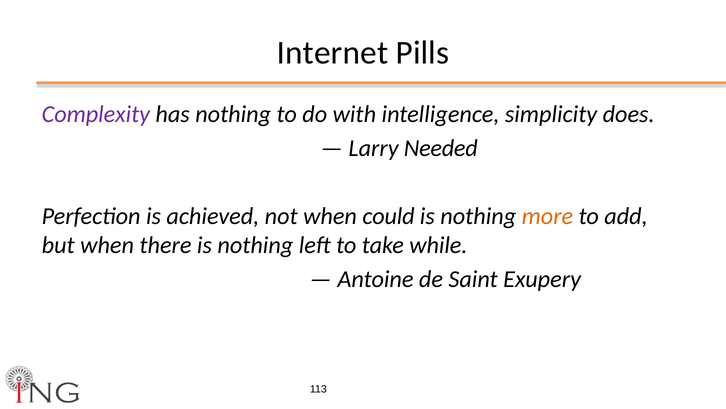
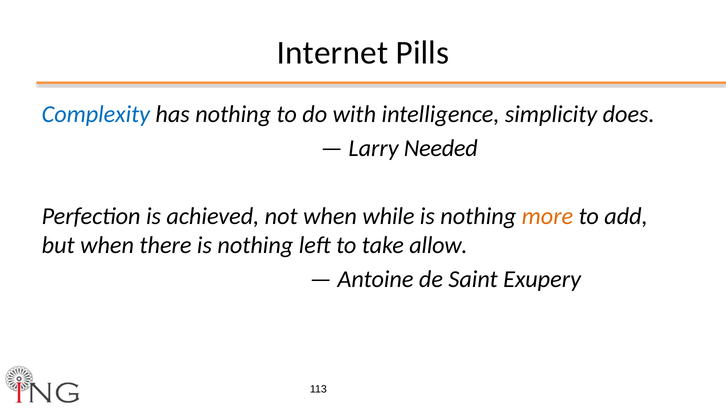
Complexity colour: purple -> blue (96, 114)
could: could -> while (388, 216)
while: while -> allow (438, 245)
